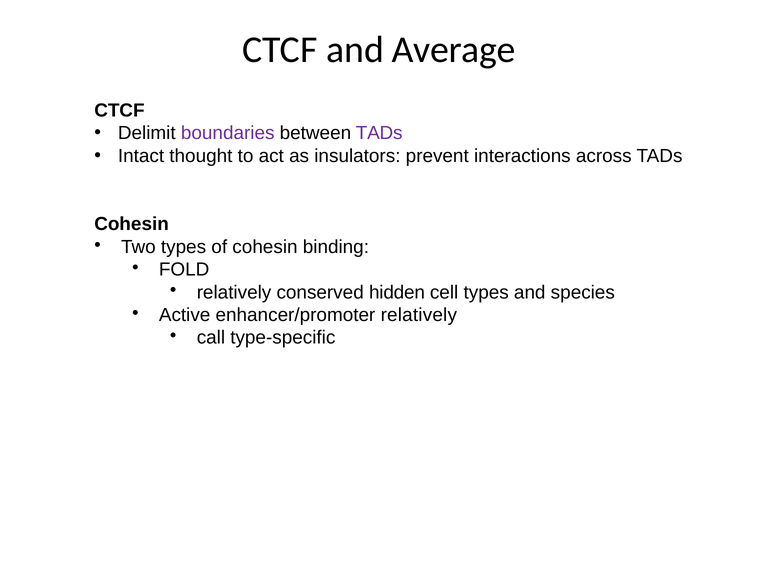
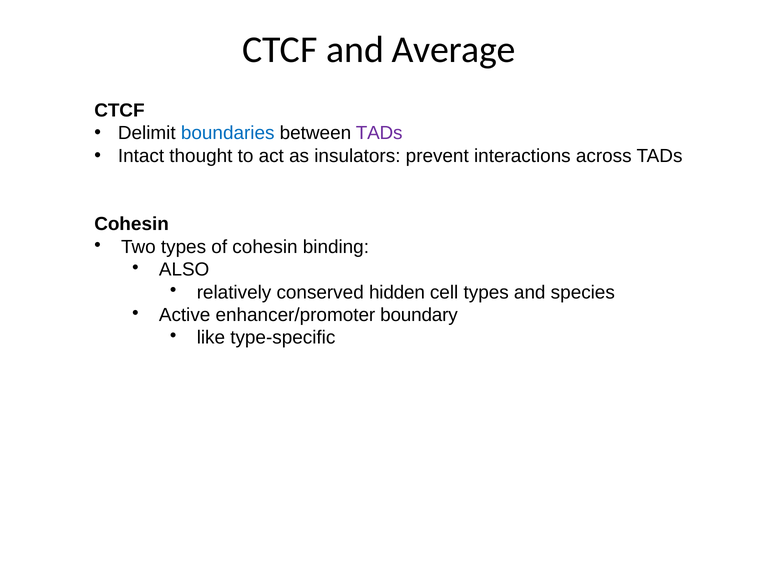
boundaries colour: purple -> blue (228, 133)
FOLD: FOLD -> ALSO (184, 269)
enhancer/promoter relatively: relatively -> boundary (419, 315)
call: call -> like (211, 338)
